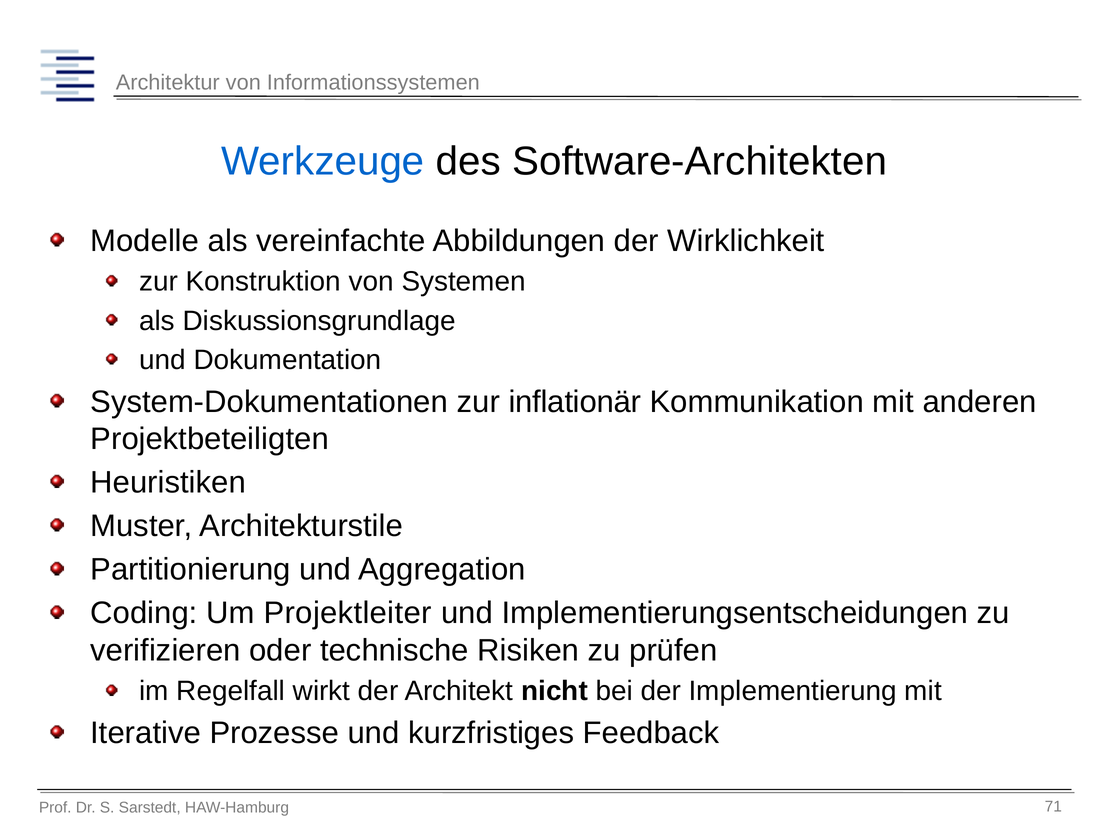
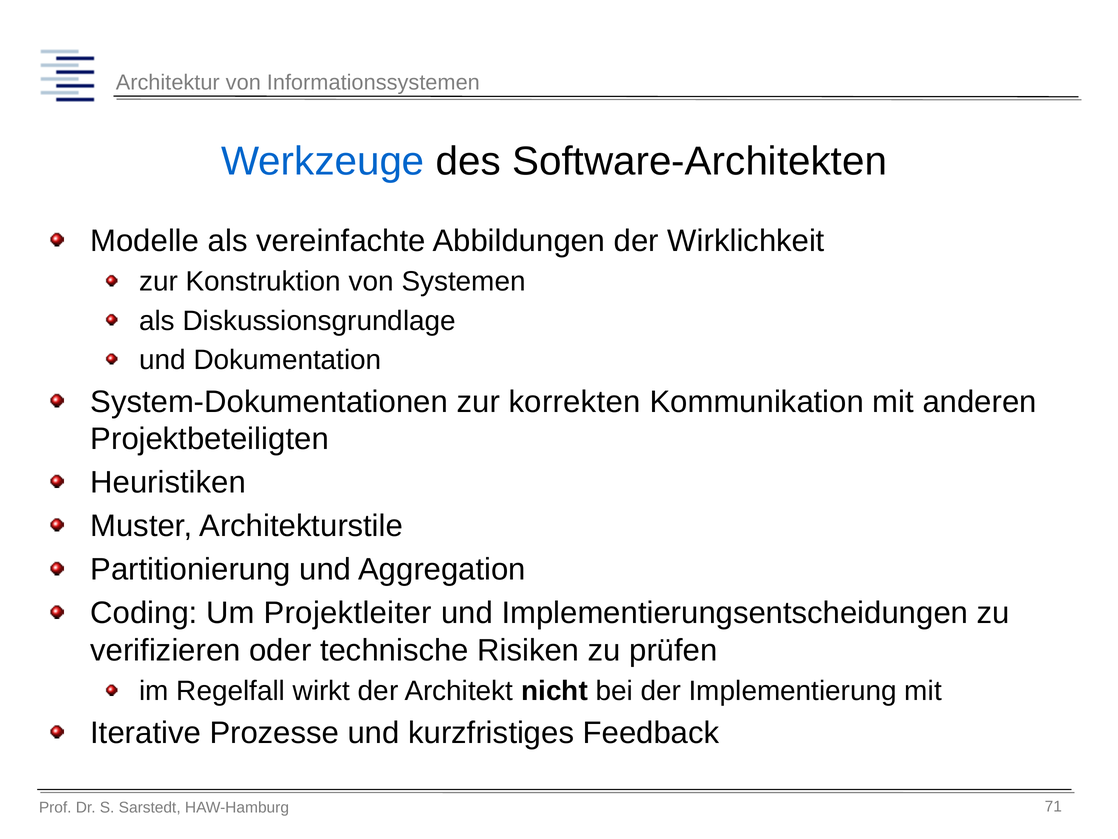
inflationär: inflationär -> korrekten (575, 402)
